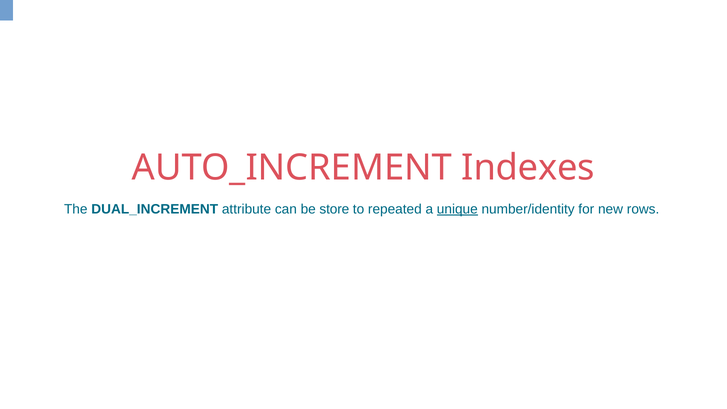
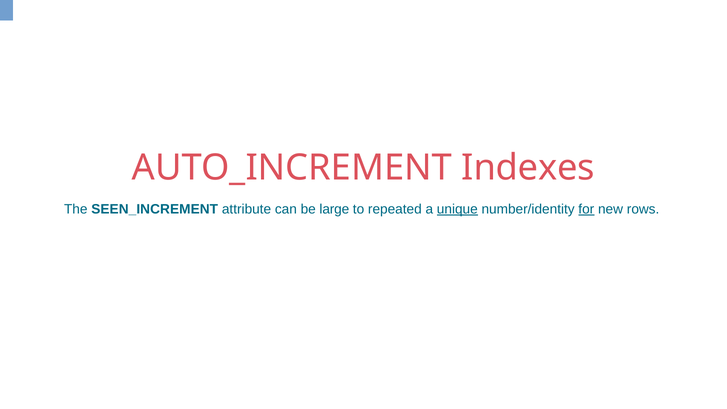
DUAL_INCREMENT: DUAL_INCREMENT -> SEEN_INCREMENT (155, 209)
store: store -> large (334, 209)
for underline: none -> present (586, 209)
